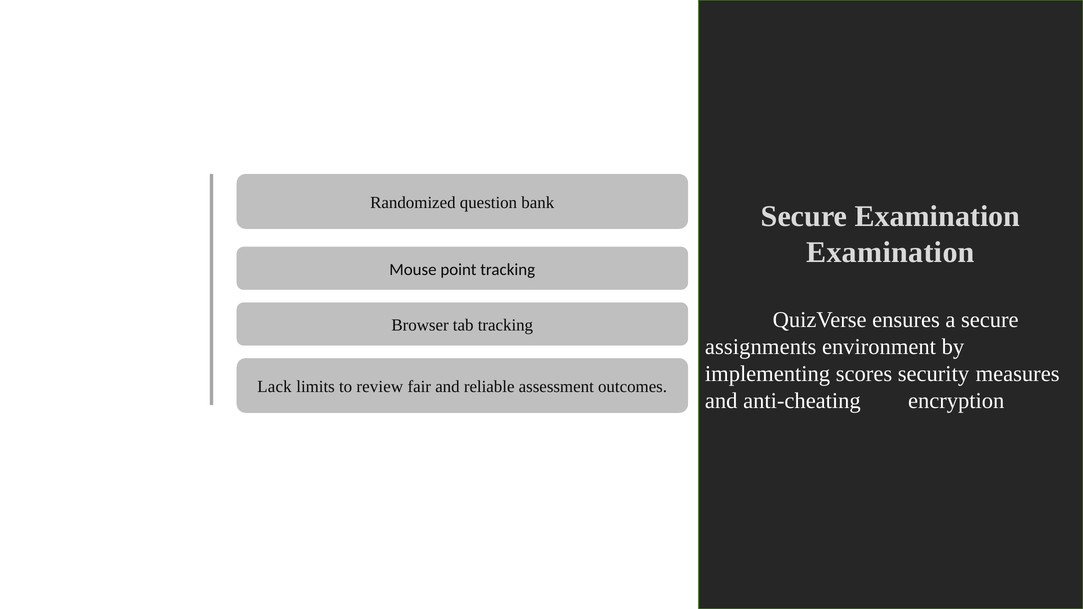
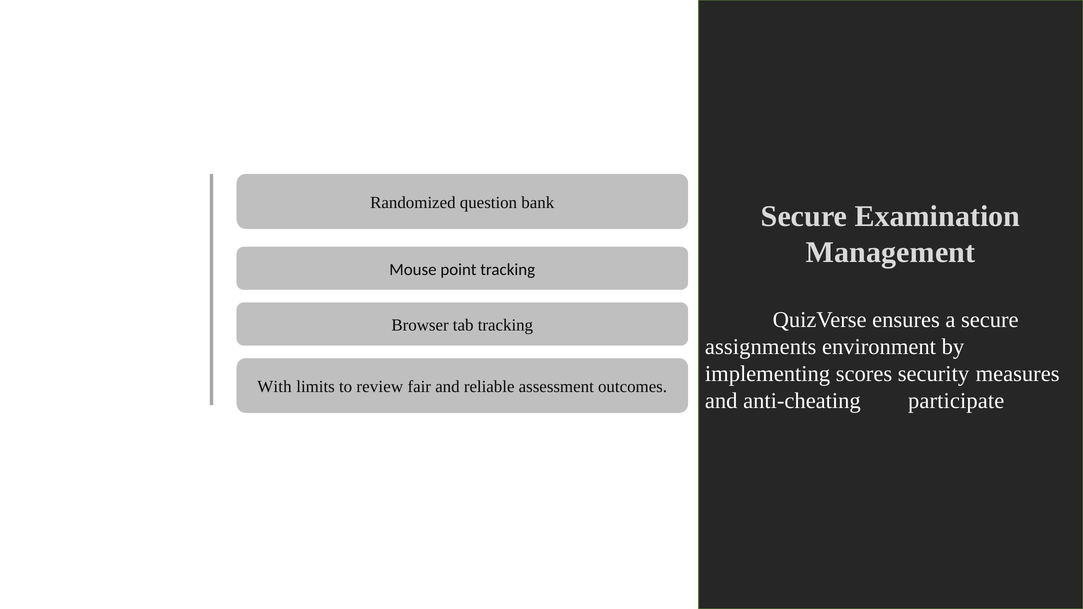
Examination: Examination -> Management (890, 253)
Lack: Lack -> With (274, 387)
encryption: encryption -> participate (956, 401)
